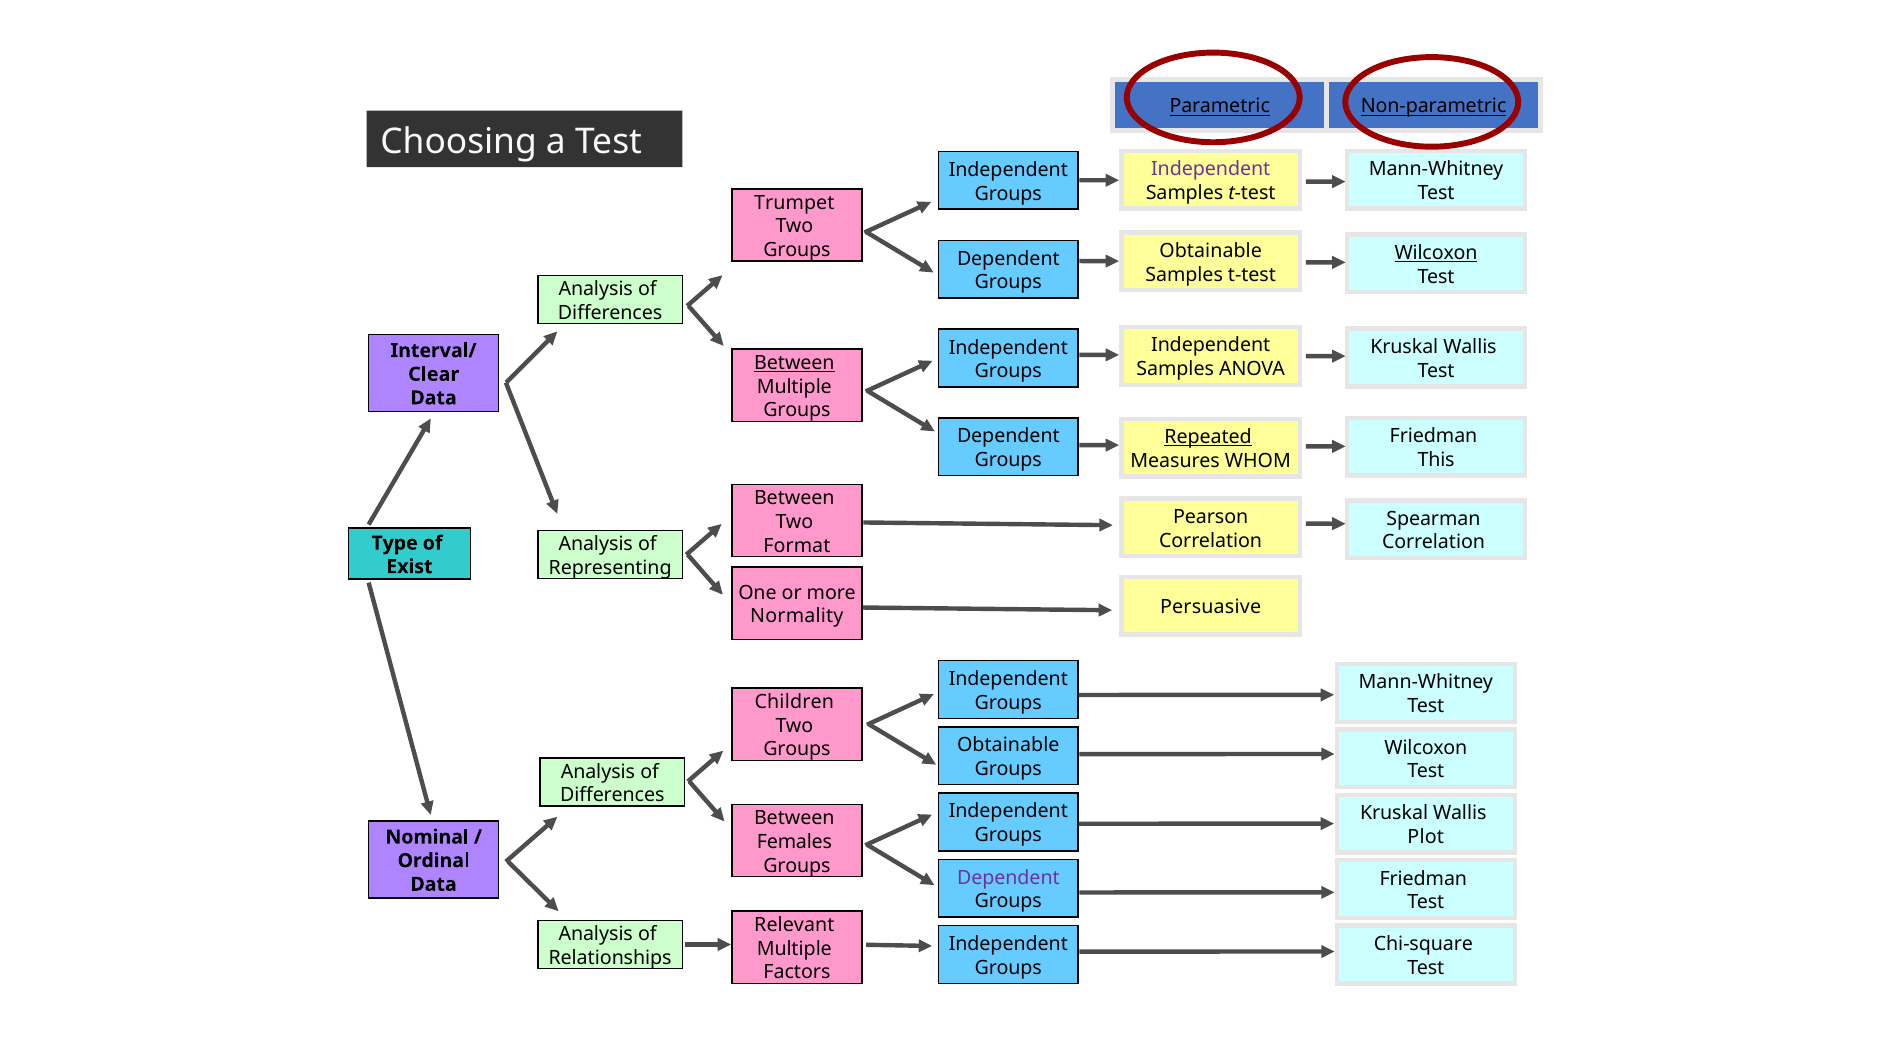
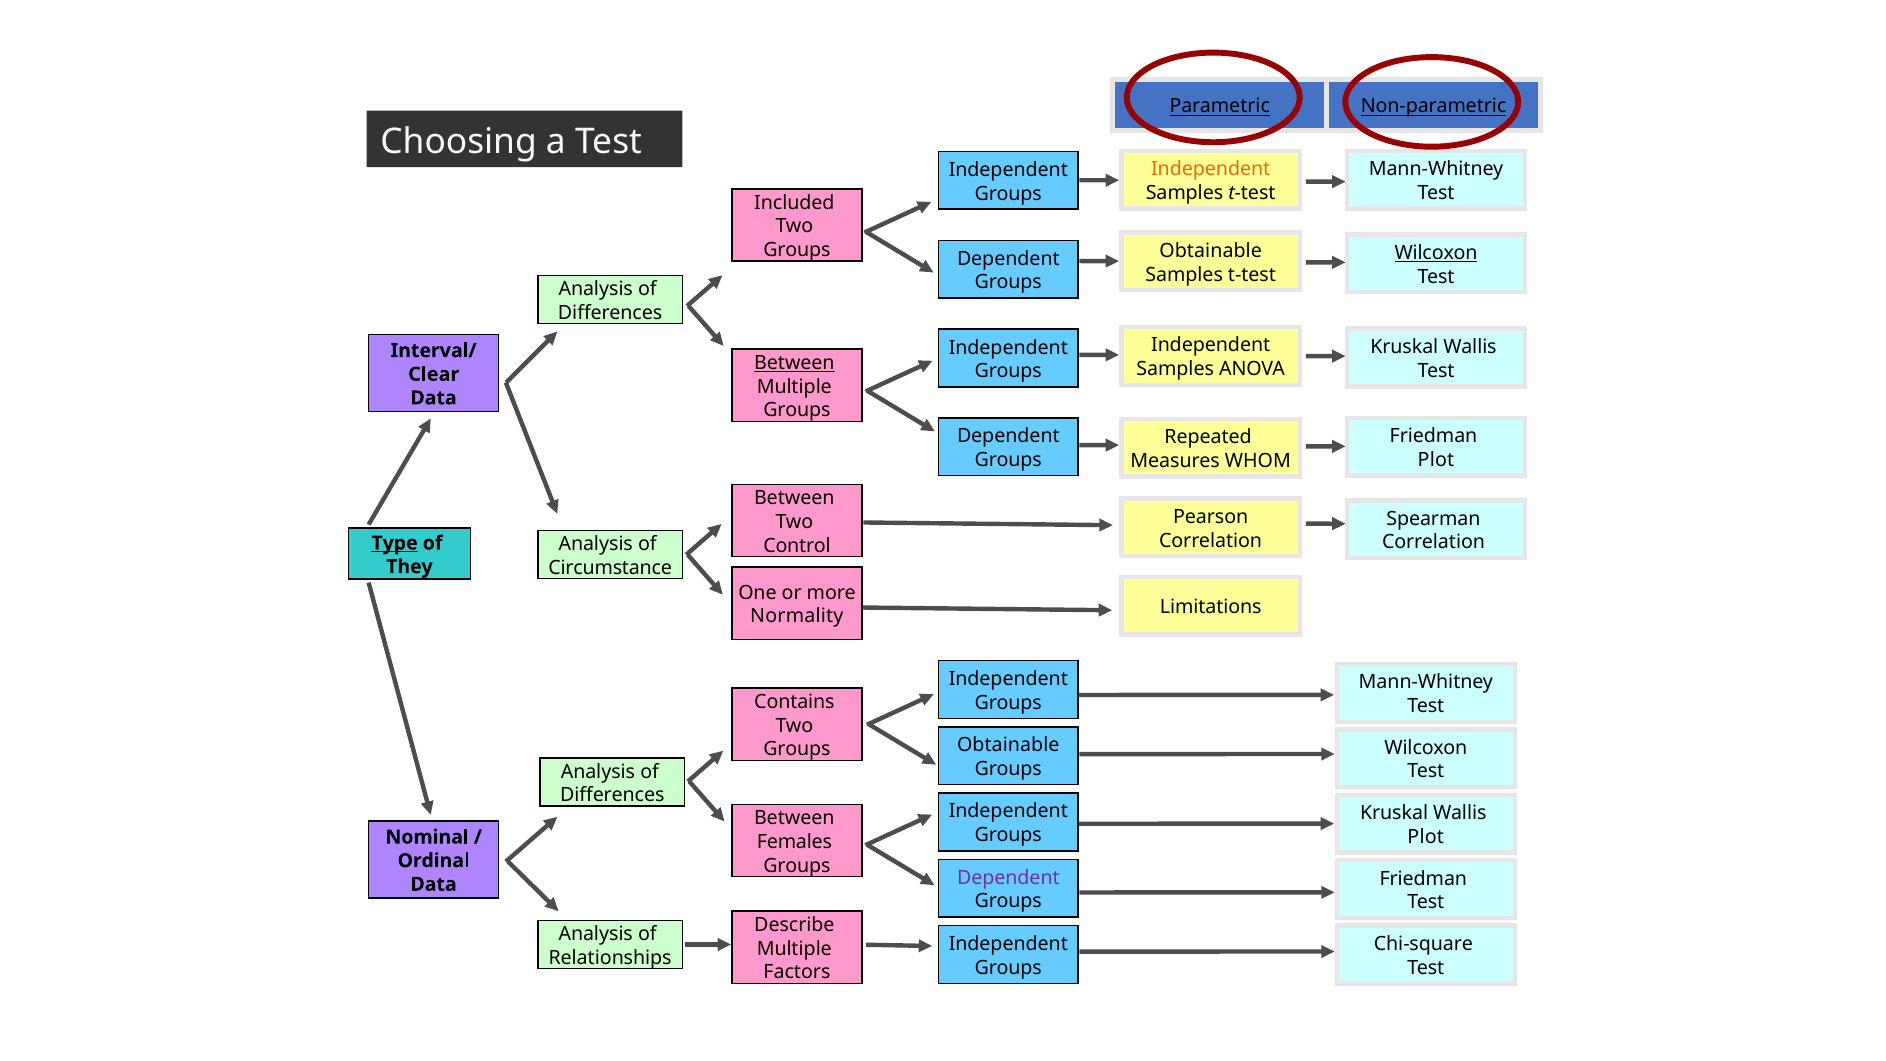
Independent colour: purple -> orange (1211, 169)
Trumpet: Trumpet -> Included (794, 203)
Repeated underline: present -> none (1208, 437)
This: This -> Plot (1436, 460)
Type underline: none -> present (395, 543)
Format: Format -> Control (797, 546)
Representing: Representing -> Circumstance (610, 568)
Exist: Exist -> They (409, 567)
Persuasive: Persuasive -> Limitations (1211, 607)
Children: Children -> Contains (794, 702)
Relevant: Relevant -> Describe (794, 925)
